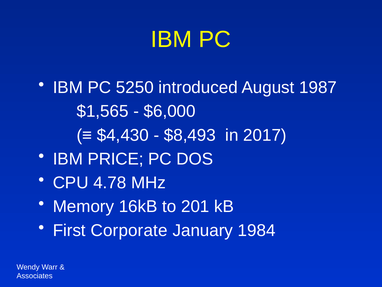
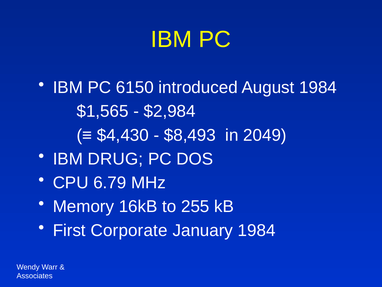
5250: 5250 -> 6150 (135, 87)
August 1987: 1987 -> 1984 (318, 87)
$6,000: $6,000 -> $2,984 (170, 111)
2017: 2017 -> 2049 (265, 135)
PRICE: PRICE -> DRUG (115, 159)
4.78: 4.78 -> 6.79 (110, 182)
201: 201 -> 255 (195, 206)
